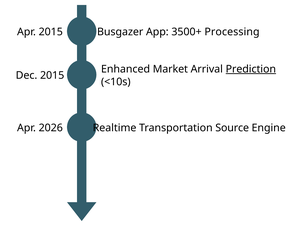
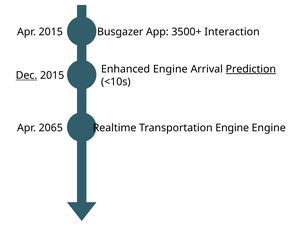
Processing: Processing -> Interaction (232, 32)
Enhanced Market: Market -> Engine (170, 69)
Dec underline: none -> present (27, 75)
2026: 2026 -> 2065 (51, 128)
Transportation Source: Source -> Engine (232, 128)
